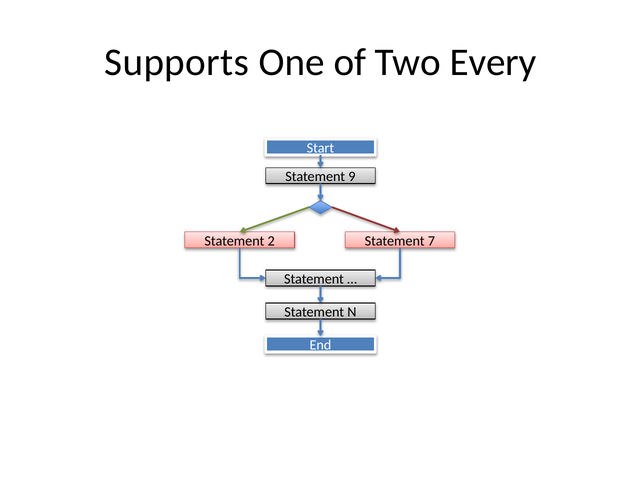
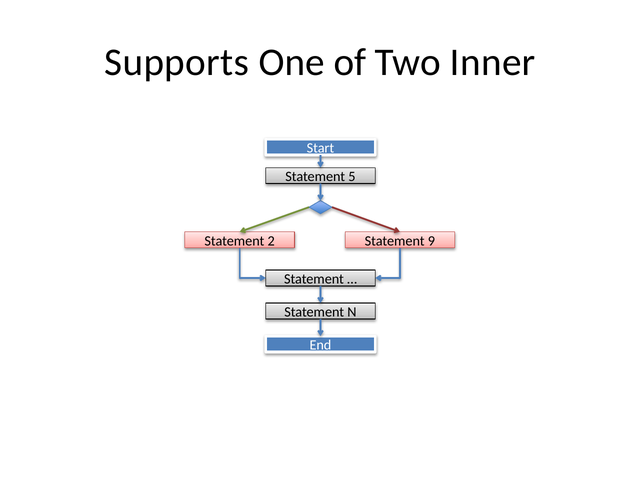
Every: Every -> Inner (493, 62)
9: 9 -> 5 (352, 176)
7: 7 -> 9 (431, 241)
